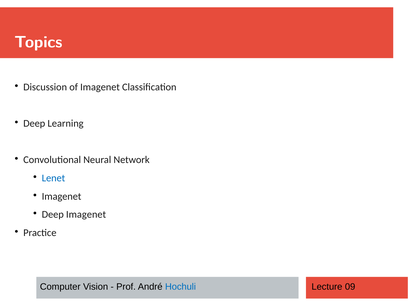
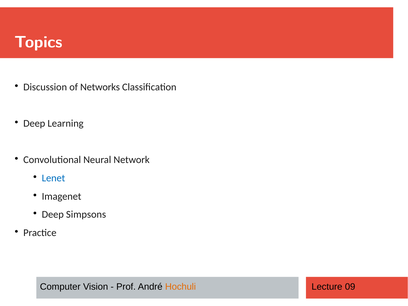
of Imagenet: Imagenet -> Networks (100, 87)
Deep Imagenet: Imagenet -> Simpsons (86, 215)
Hochuli colour: blue -> orange (181, 287)
